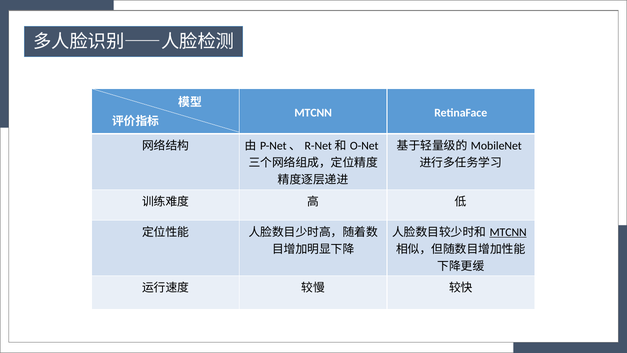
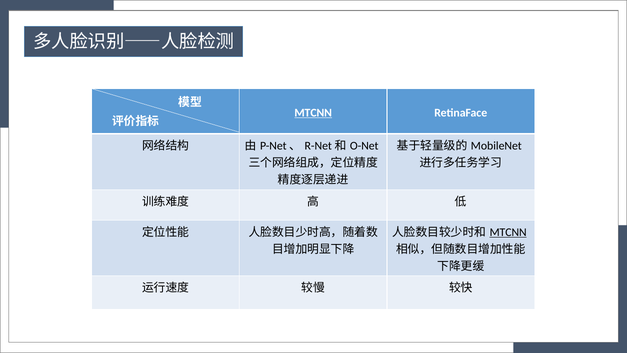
MTCNN underline: none -> present (313, 113)
